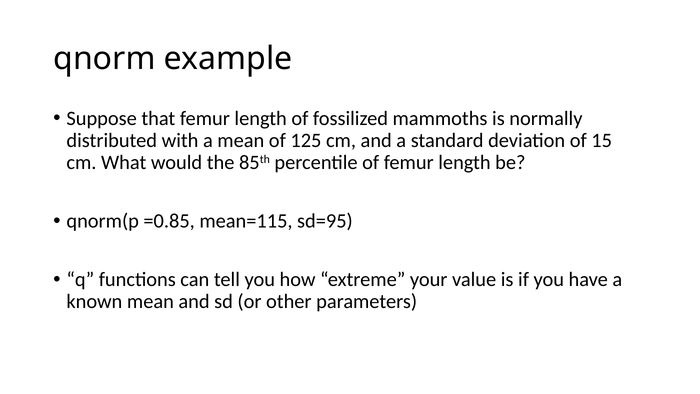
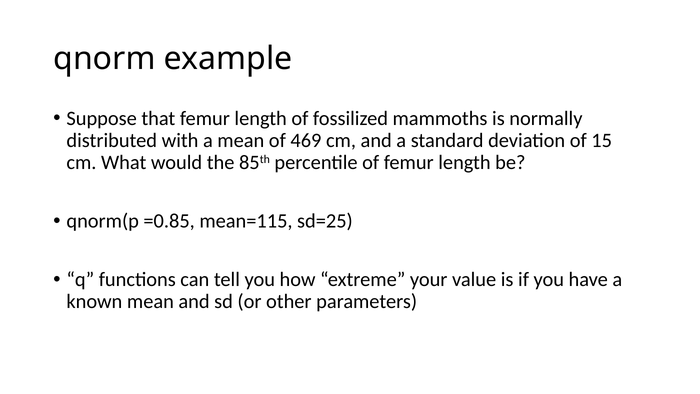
125: 125 -> 469 (306, 140)
sd=95: sd=95 -> sd=25 (325, 221)
